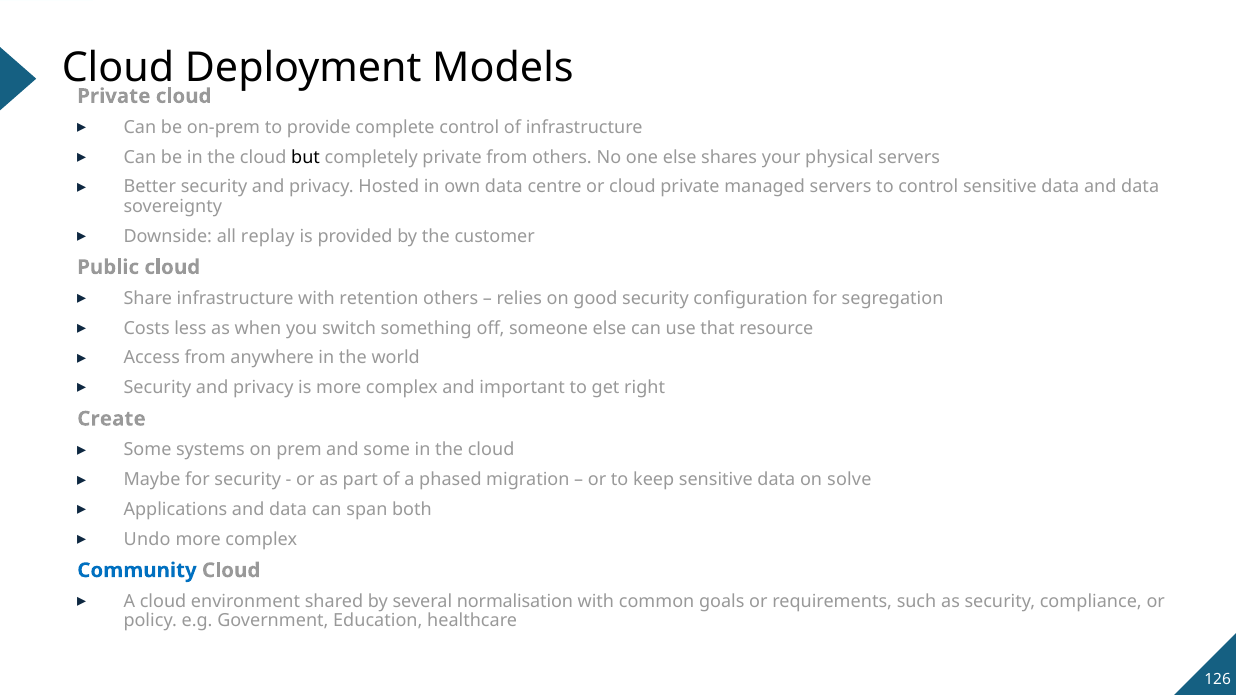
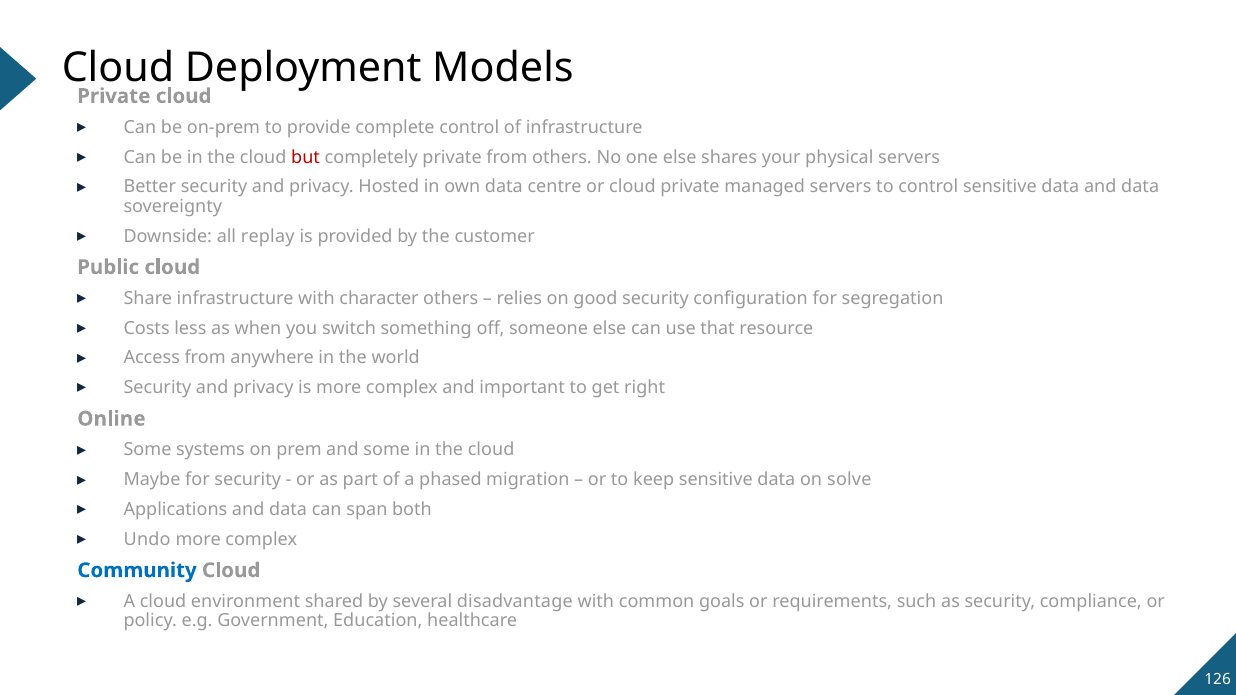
but colour: black -> red (306, 157)
retention: retention -> character (379, 298)
Create: Create -> Online (111, 419)
normalisation: normalisation -> disadvantage (515, 602)
